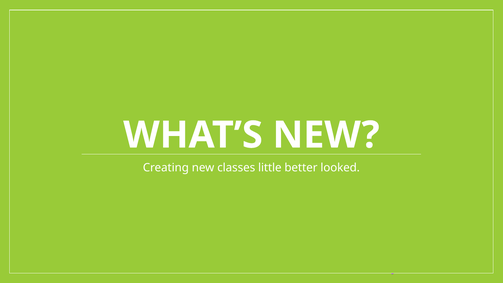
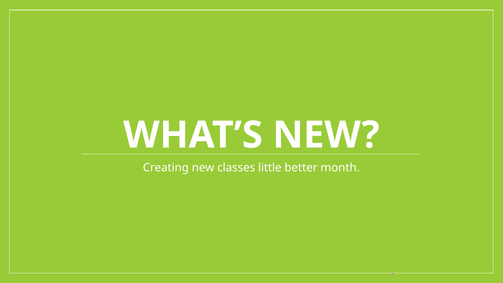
looked: looked -> month (340, 168)
